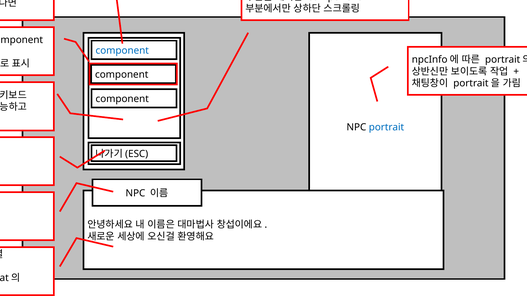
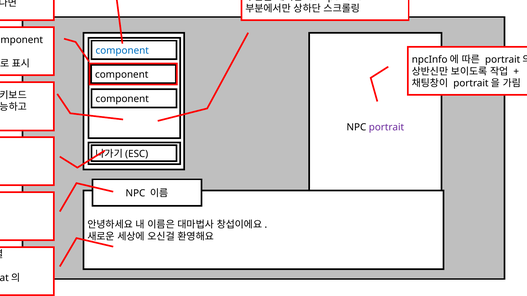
portrait colour: blue -> purple (386, 127)
